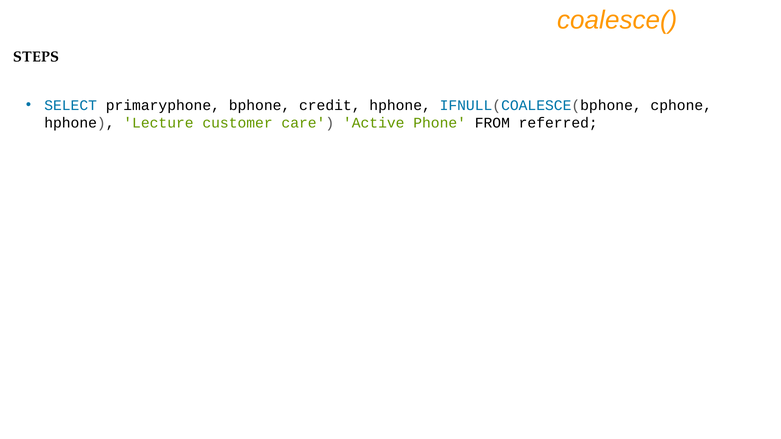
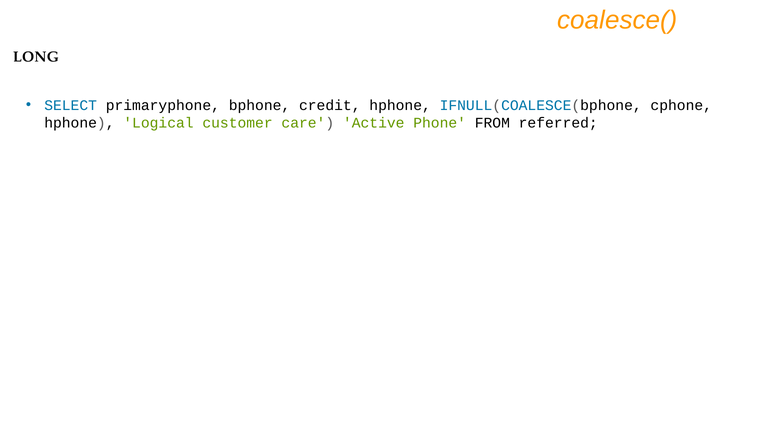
STEPS: STEPS -> LONG (36, 57)
Lecture: Lecture -> Logical (158, 123)
